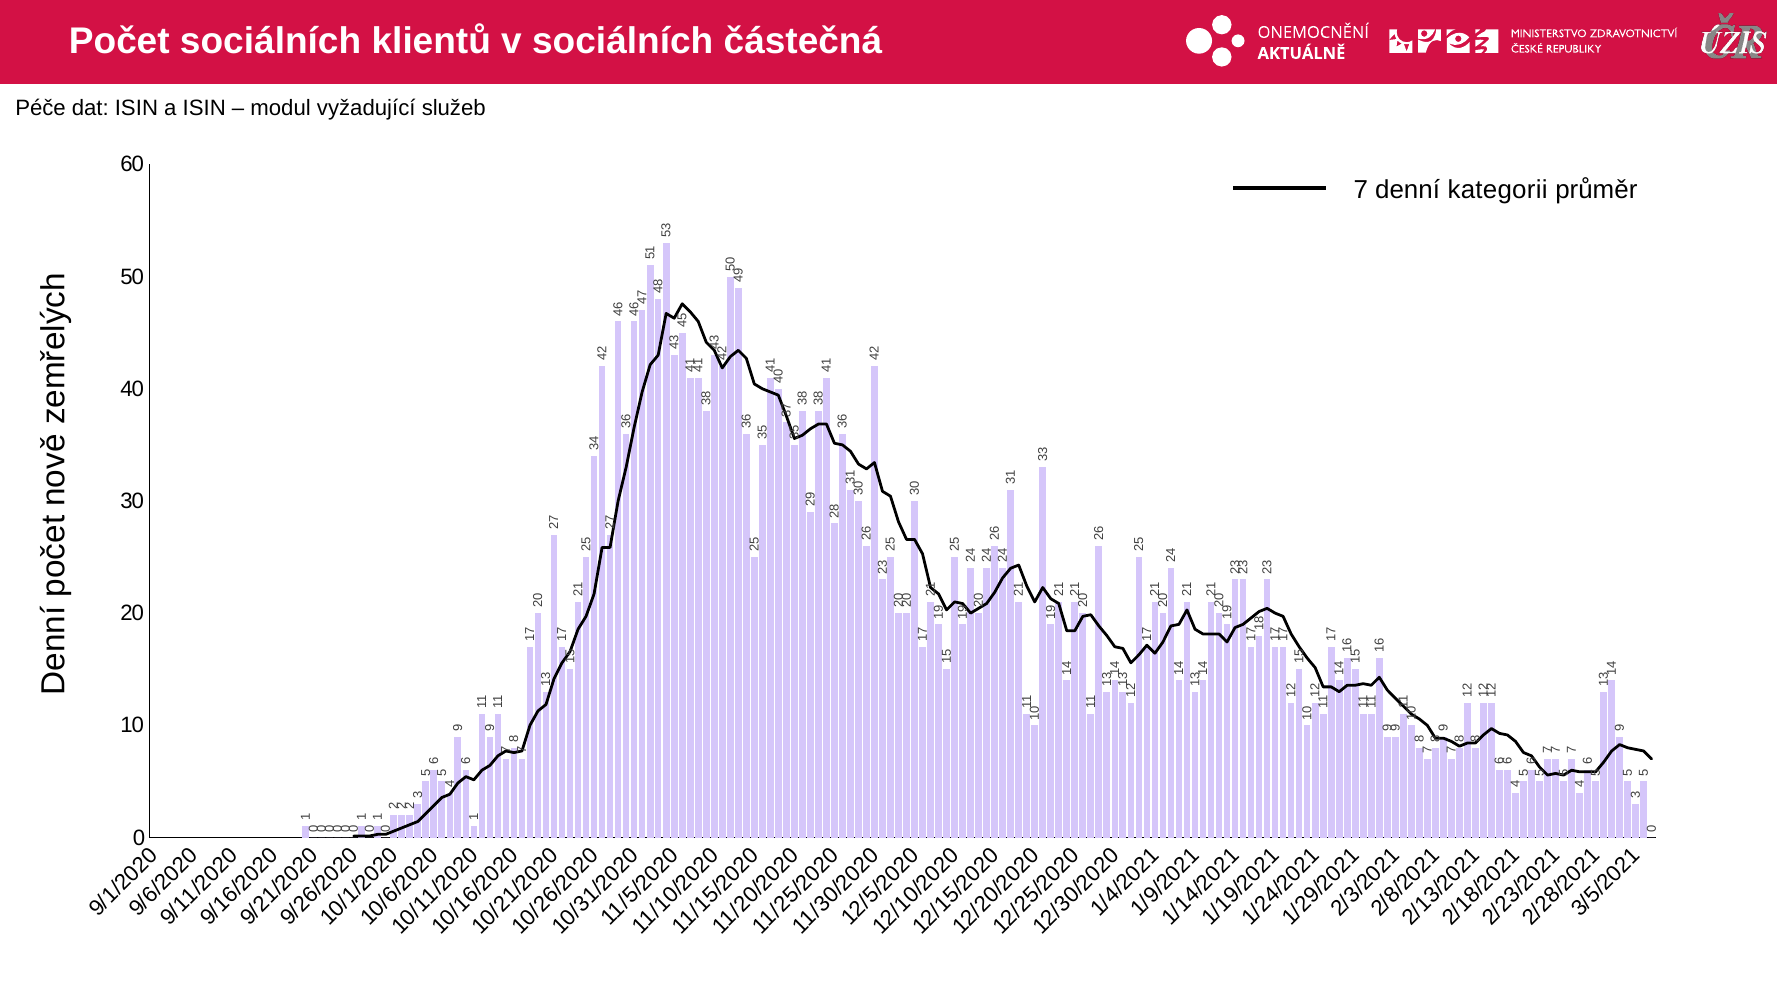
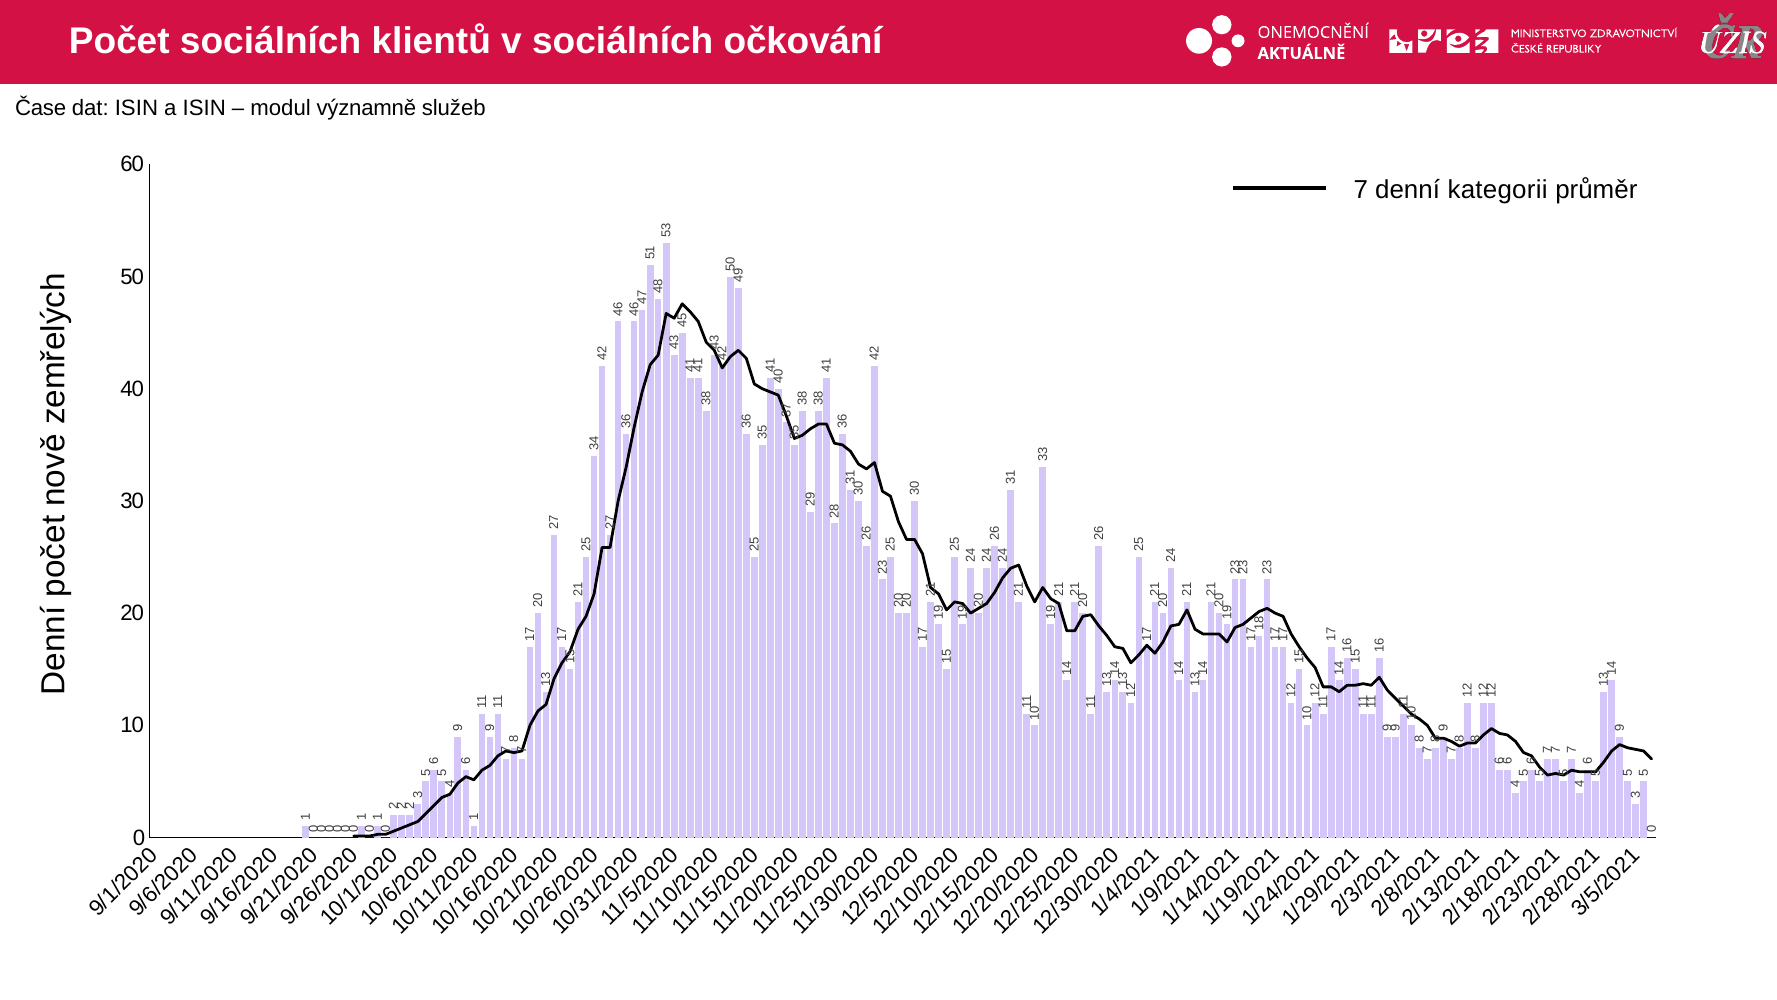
částečná: částečná -> očkování (803, 42)
Péče: Péče -> Čase (41, 109)
vyžadující: vyžadující -> významně (366, 109)
